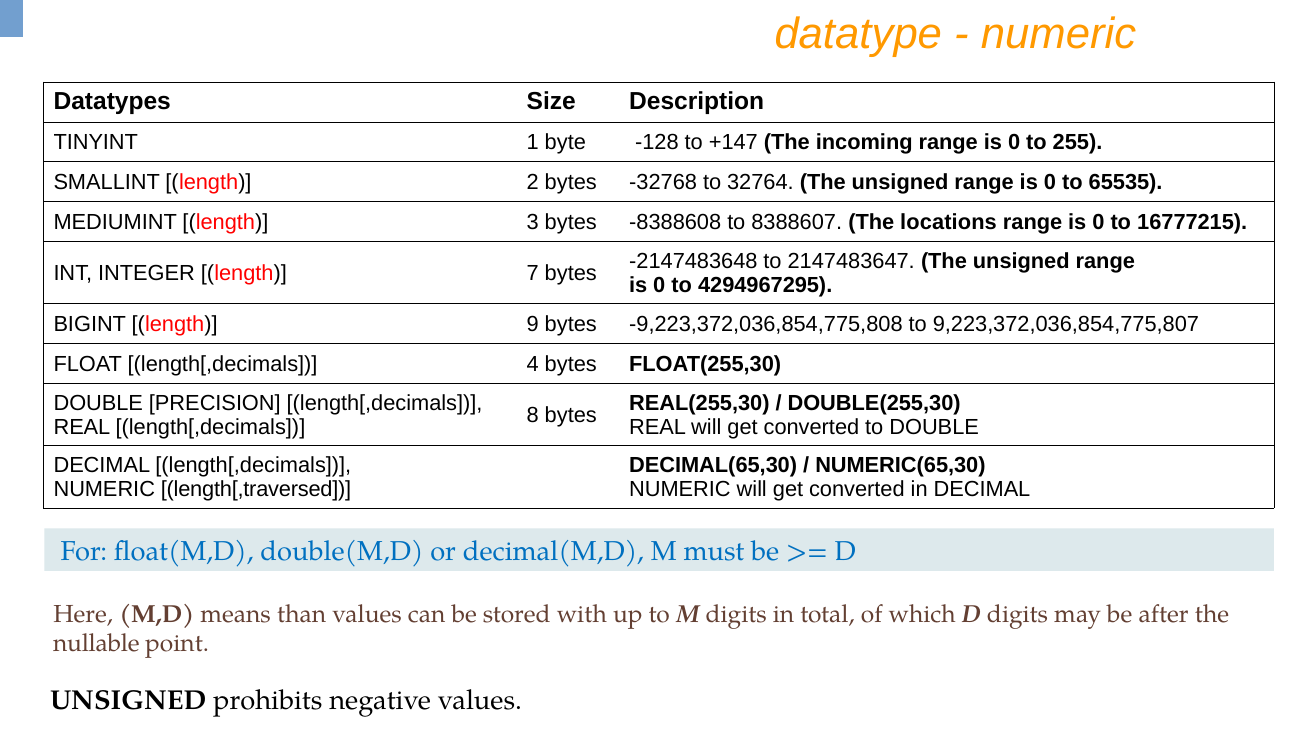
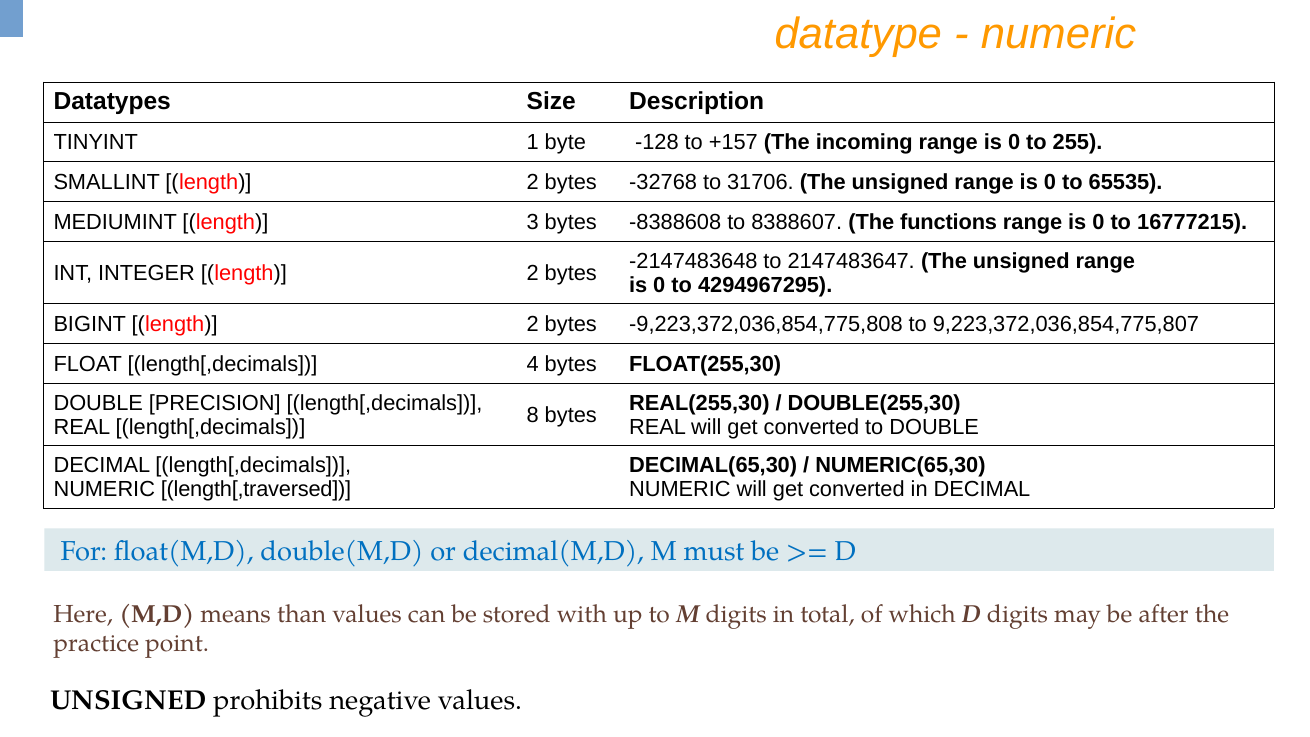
+147: +147 -> +157 (733, 142)
32764: 32764 -> 31706 (760, 182)
locations: locations -> functions (949, 222)
INTEGER length 7: 7 -> 2 (533, 273)
BIGINT length 9: 9 -> 2 (533, 324)
nullable: nullable -> practice (96, 644)
